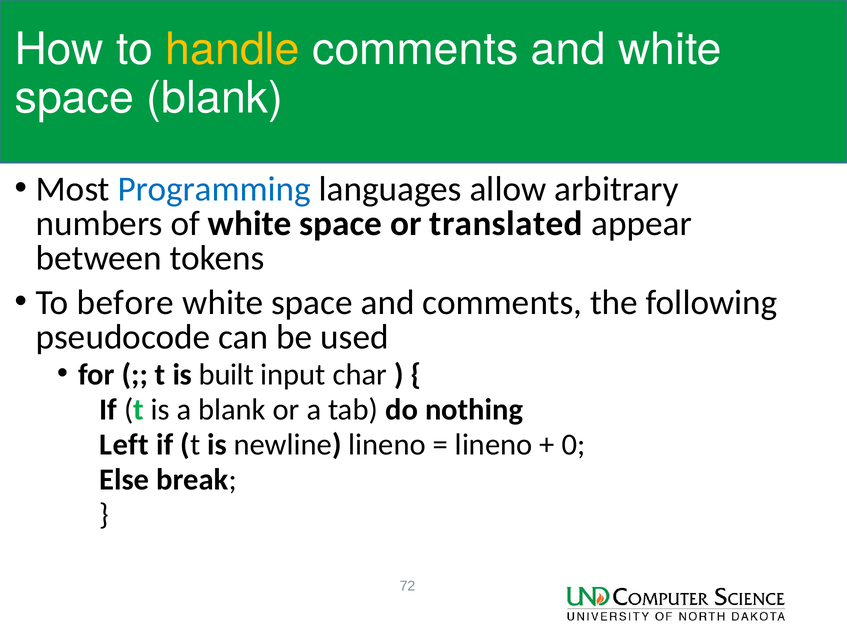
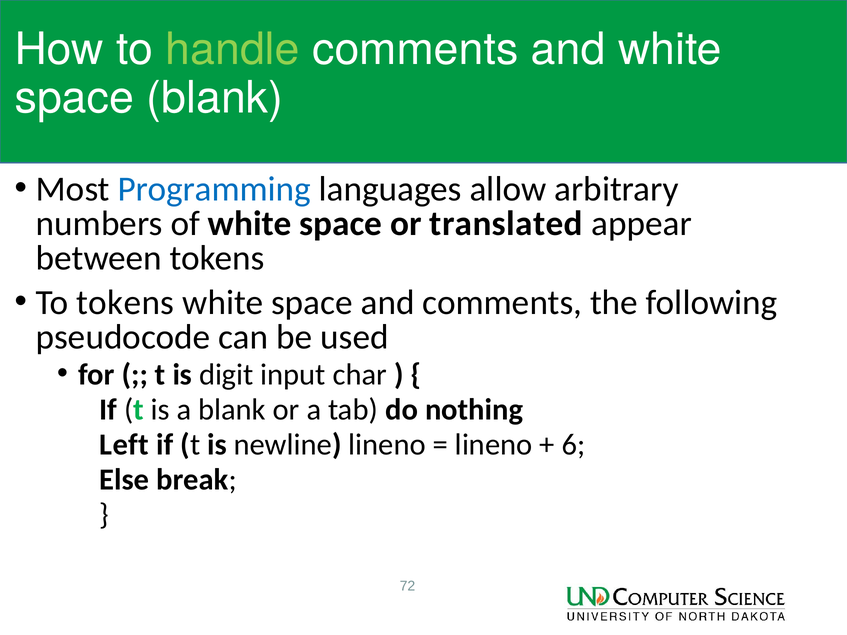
handle colour: yellow -> light green (233, 50)
To before: before -> tokens (125, 303)
built: built -> digit (226, 375)
0: 0 -> 6 (573, 445)
